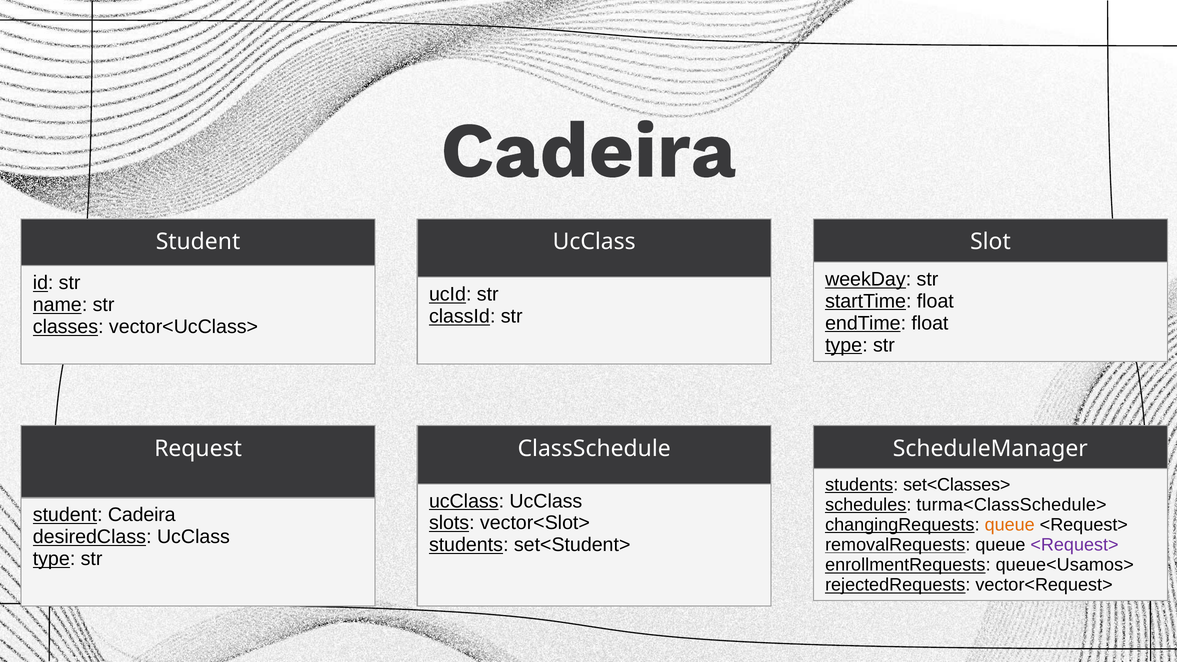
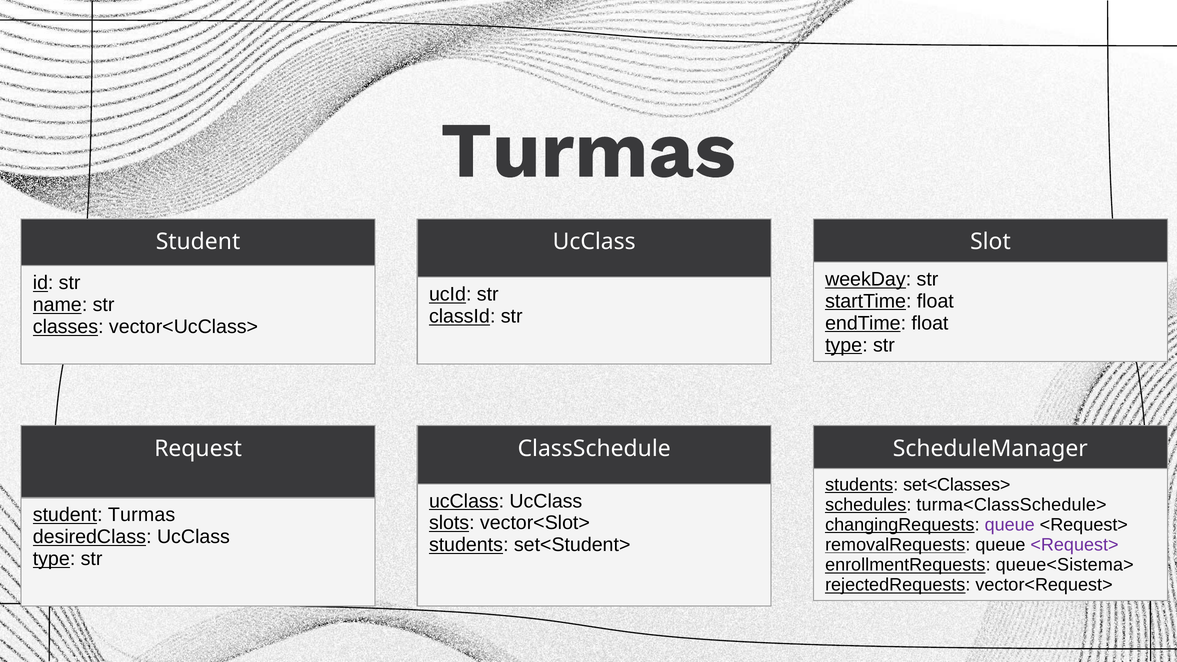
Cadeira: Cadeira -> Turmas (588, 151)
student Cadeira: Cadeira -> Turmas (142, 515)
queue colour: orange -> purple (1010, 525)
queue<Usamos>: queue<Usamos> -> queue<Sistema> (1065, 565)
